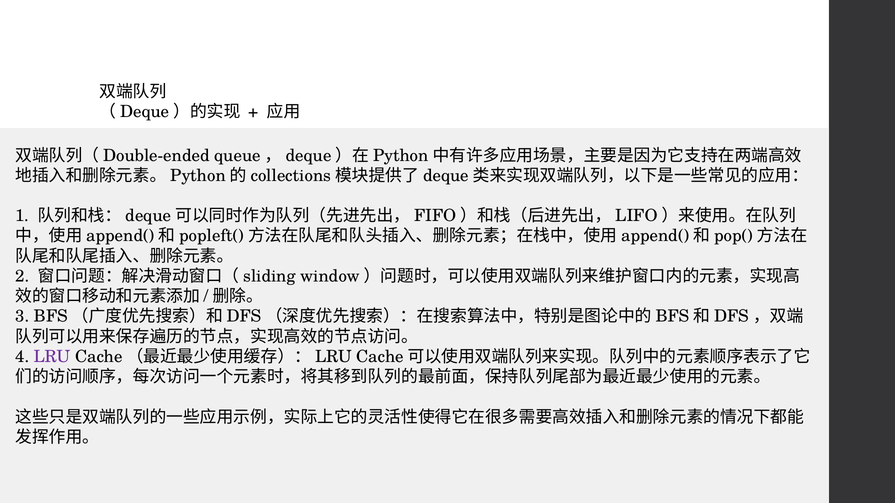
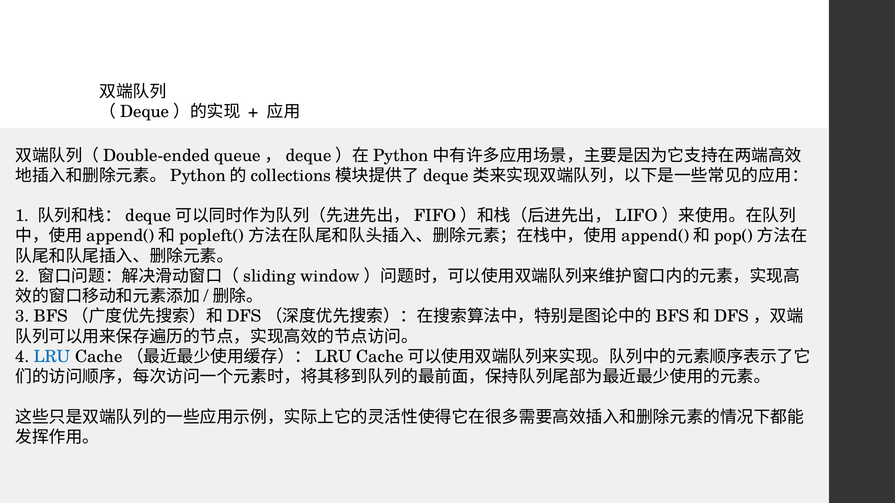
LRU colour: purple -> blue (52, 357)
